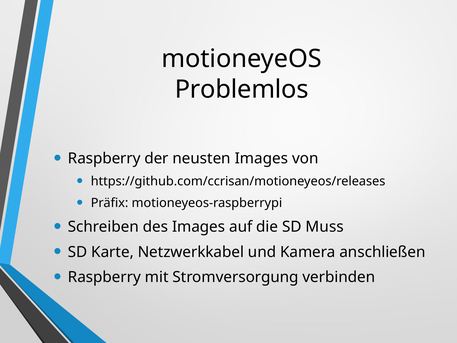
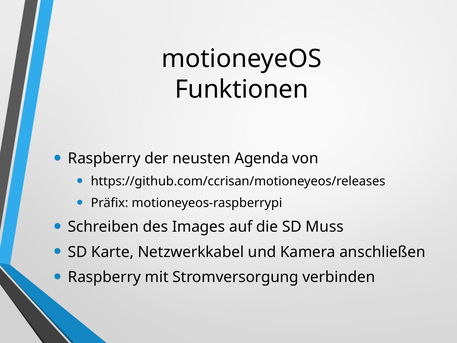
Problemlos: Problemlos -> Funktionen (242, 89)
neusten Images: Images -> Agenda (262, 158)
